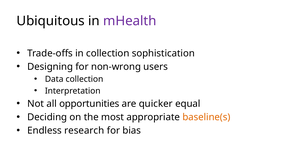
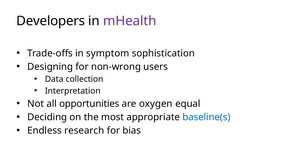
Ubiquitous: Ubiquitous -> Developers (51, 21)
in collection: collection -> symptom (108, 53)
quicker: quicker -> oxygen (156, 104)
baseline(s colour: orange -> blue (206, 117)
